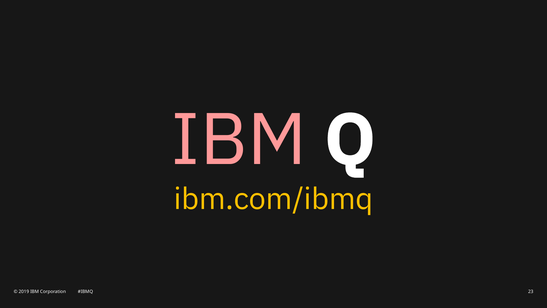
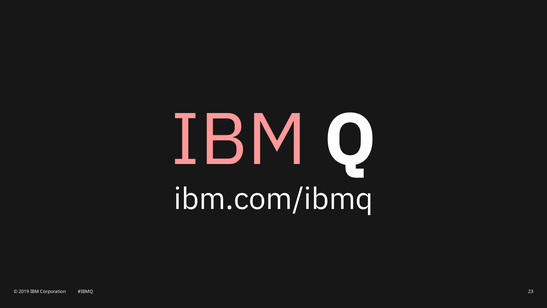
ibm.com/ibmq colour: yellow -> white (274, 199)
